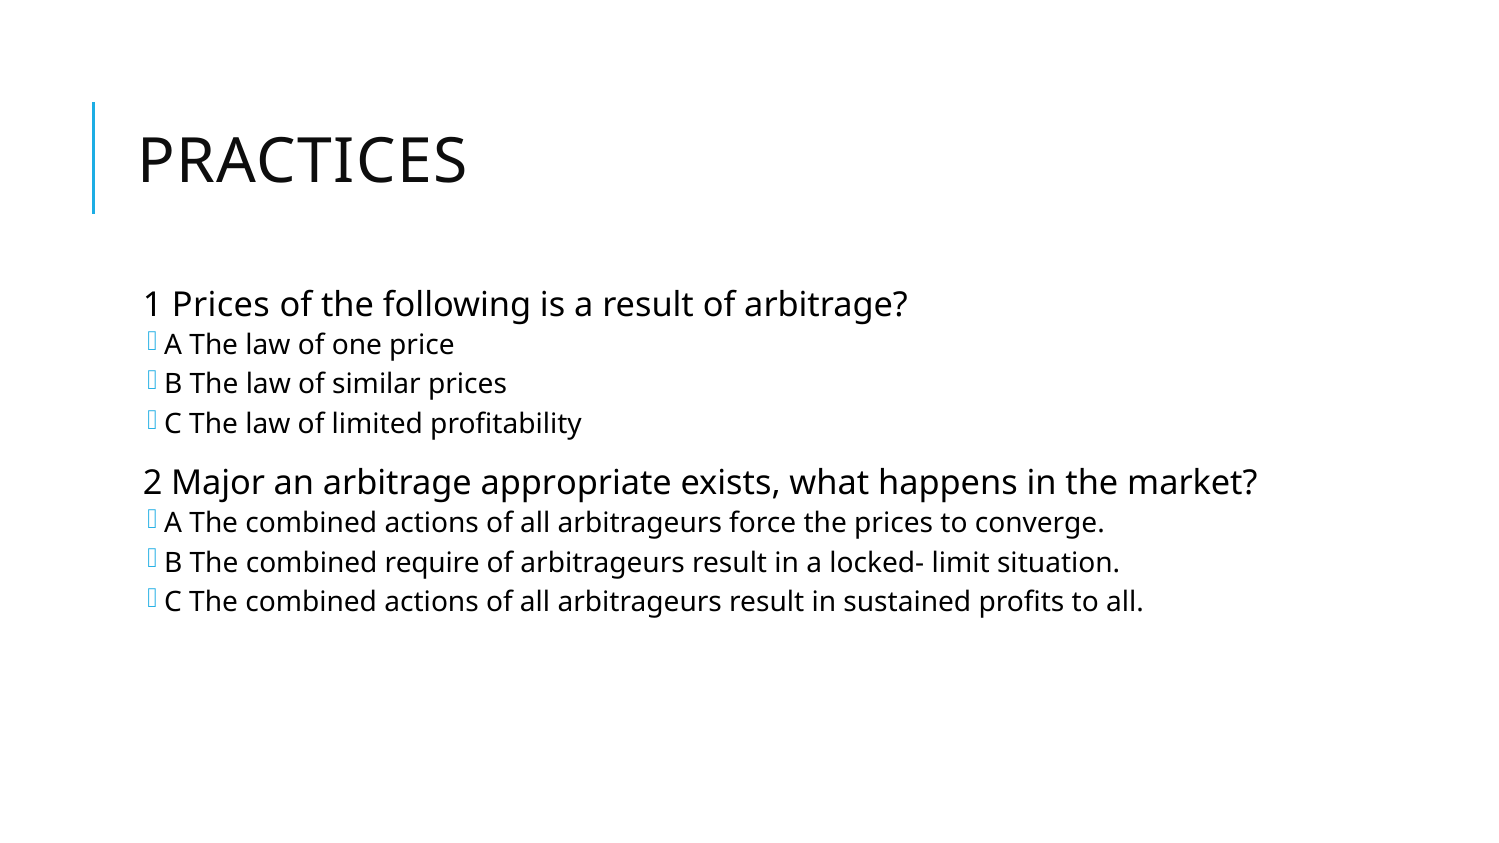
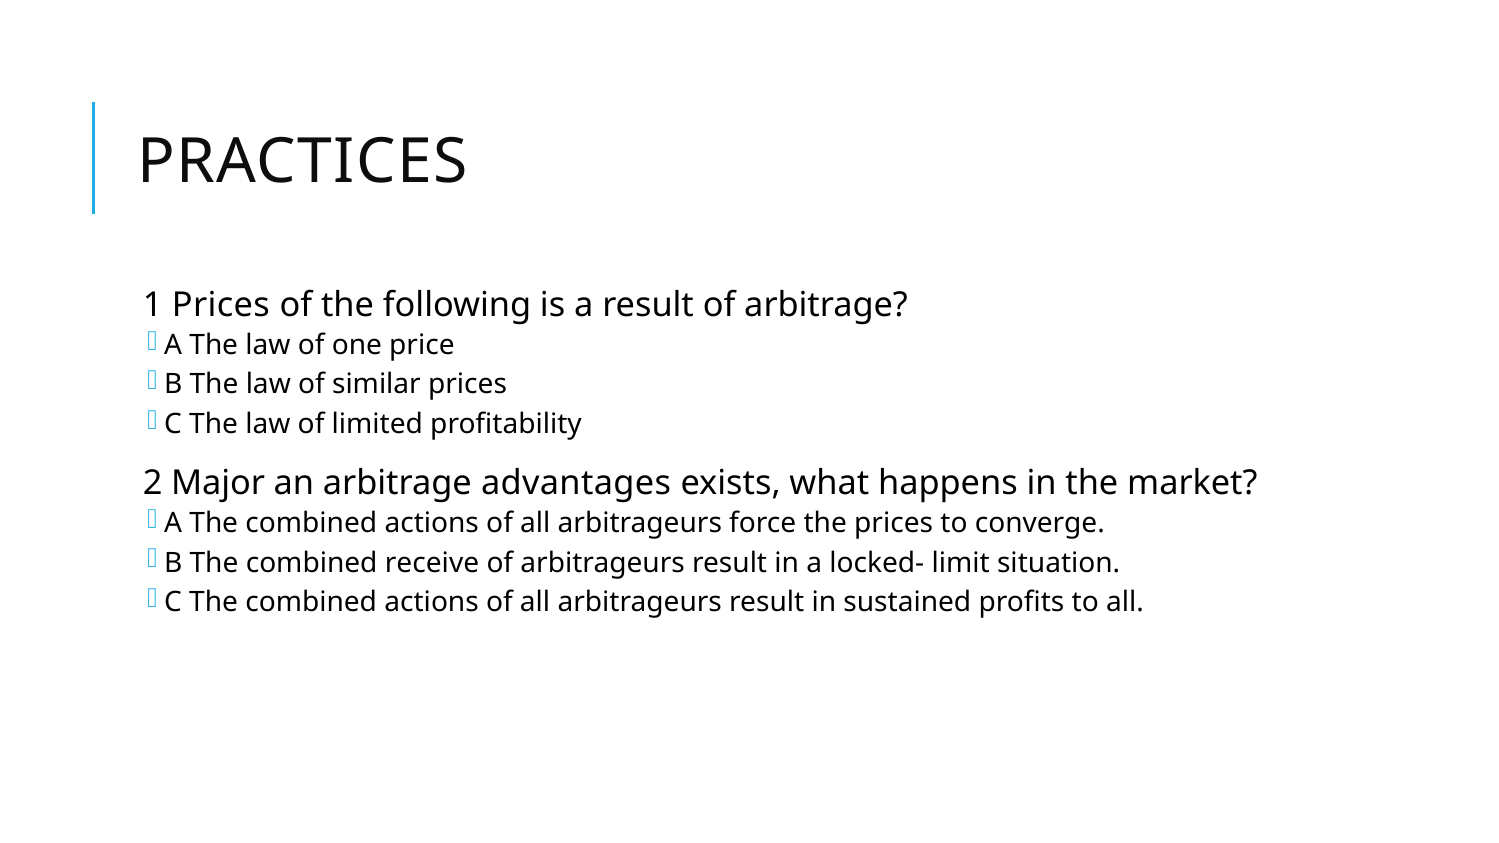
appropriate: appropriate -> advantages (576, 483)
require: require -> receive (432, 563)
